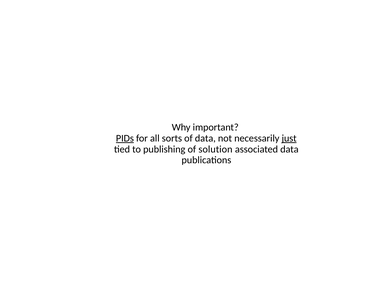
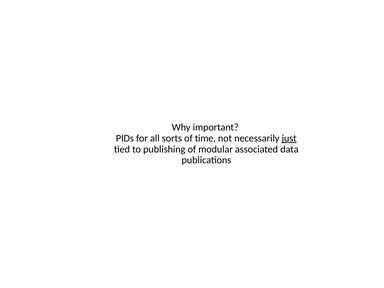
PIDs underline: present -> none (125, 138)
of data: data -> time (205, 138)
solution: solution -> modular (216, 149)
